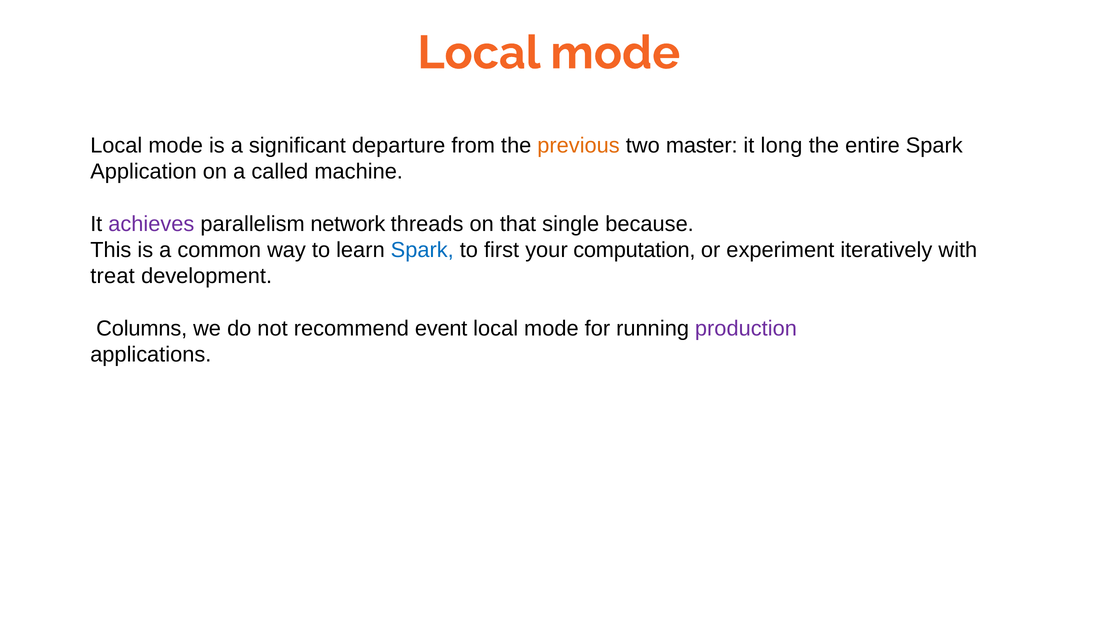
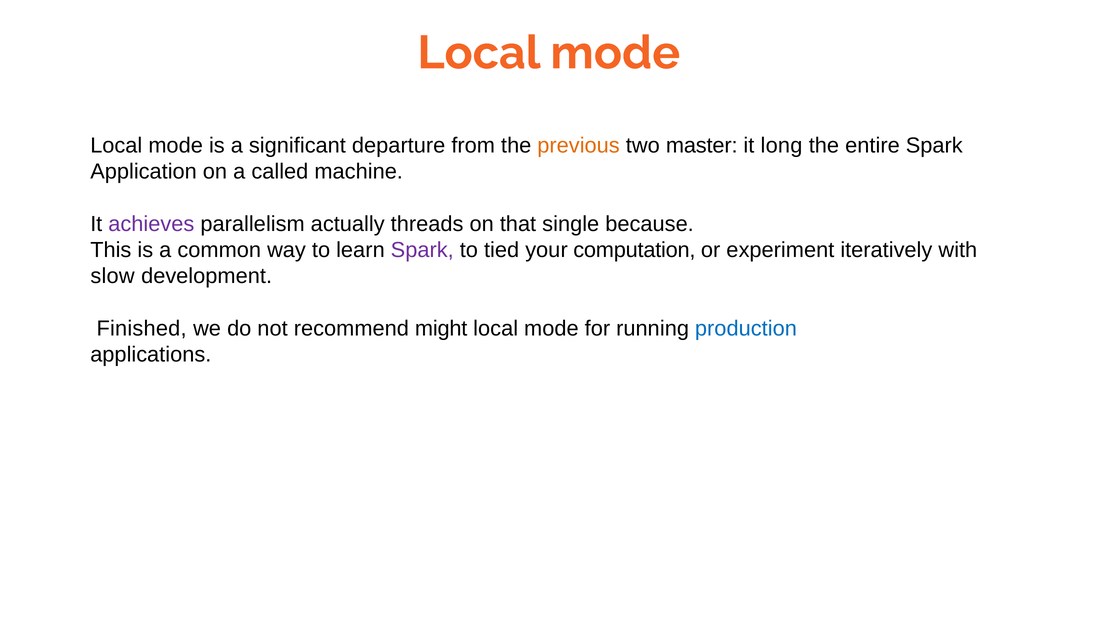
network: network -> actually (348, 224)
Spark colour: blue -> purple (422, 250)
first: first -> tied (502, 250)
treat: treat -> slow (113, 276)
Columns: Columns -> Finished (142, 329)
event: event -> might (441, 329)
production colour: purple -> blue (746, 329)
